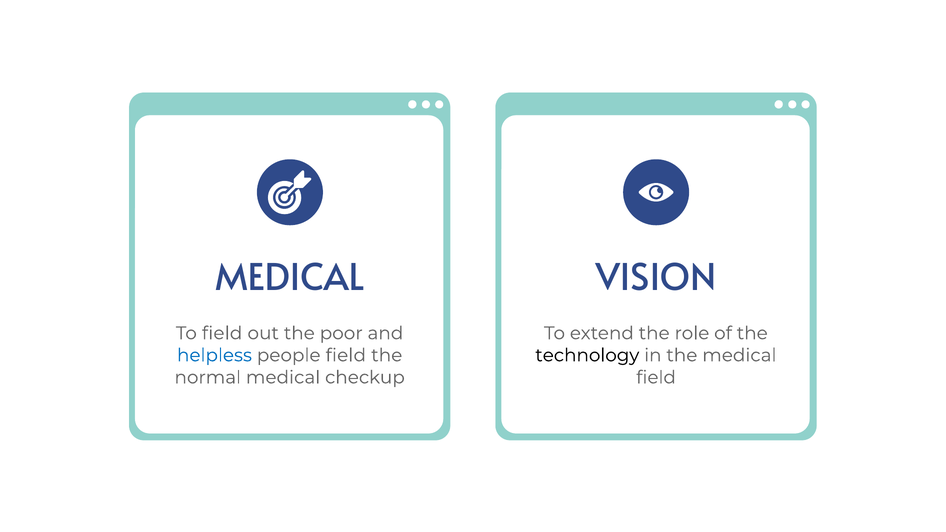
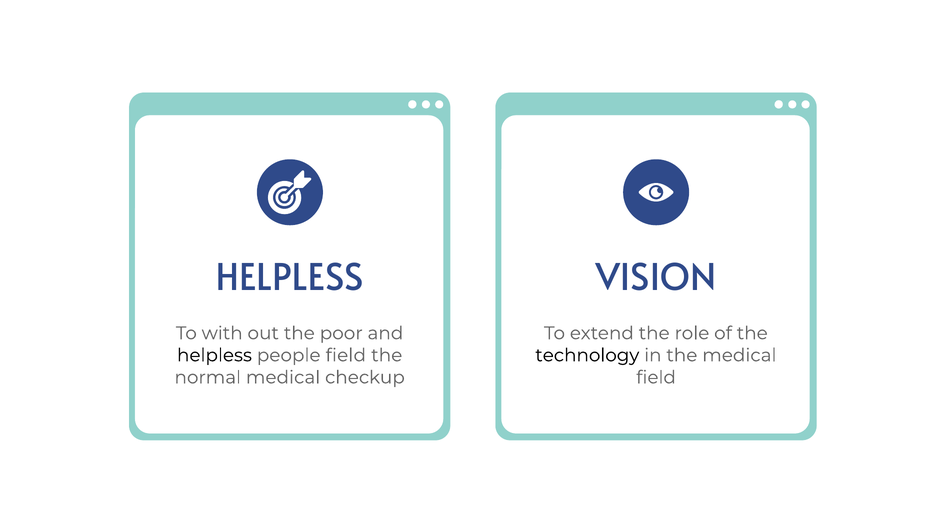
MEDICAL: MEDICAL -> HELPLESS (290, 278)
To field: field -> with (222, 333)
helpless colour: blue -> black (214, 355)
